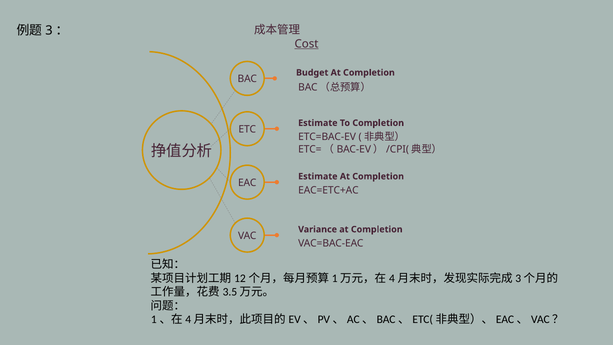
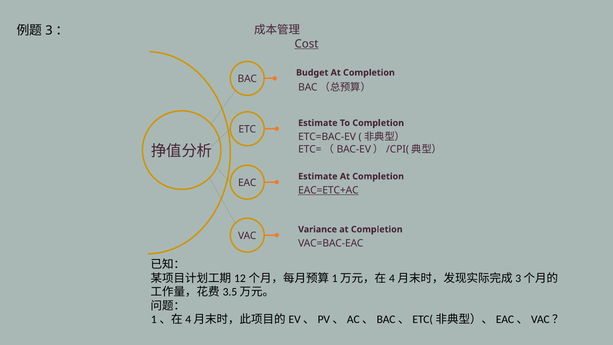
EAC=ETC+AC underline: none -> present (328, 190)
